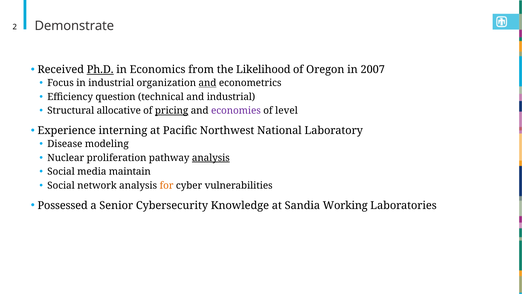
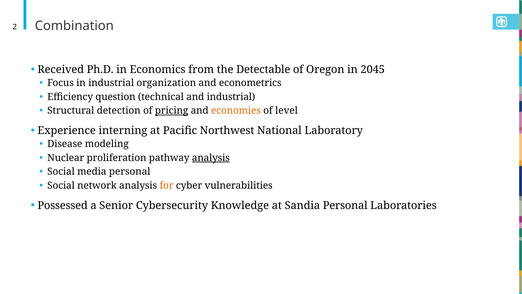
Demonstrate: Demonstrate -> Combination (74, 26)
Ph.D underline: present -> none (100, 70)
Likelihood: Likelihood -> Detectable (263, 70)
2007: 2007 -> 2045 (373, 70)
and underline: present -> none (207, 83)
allocative: allocative -> detection (119, 111)
economies colour: purple -> orange (236, 111)
media maintain: maintain -> personal (130, 171)
Sandia Working: Working -> Personal (345, 205)
